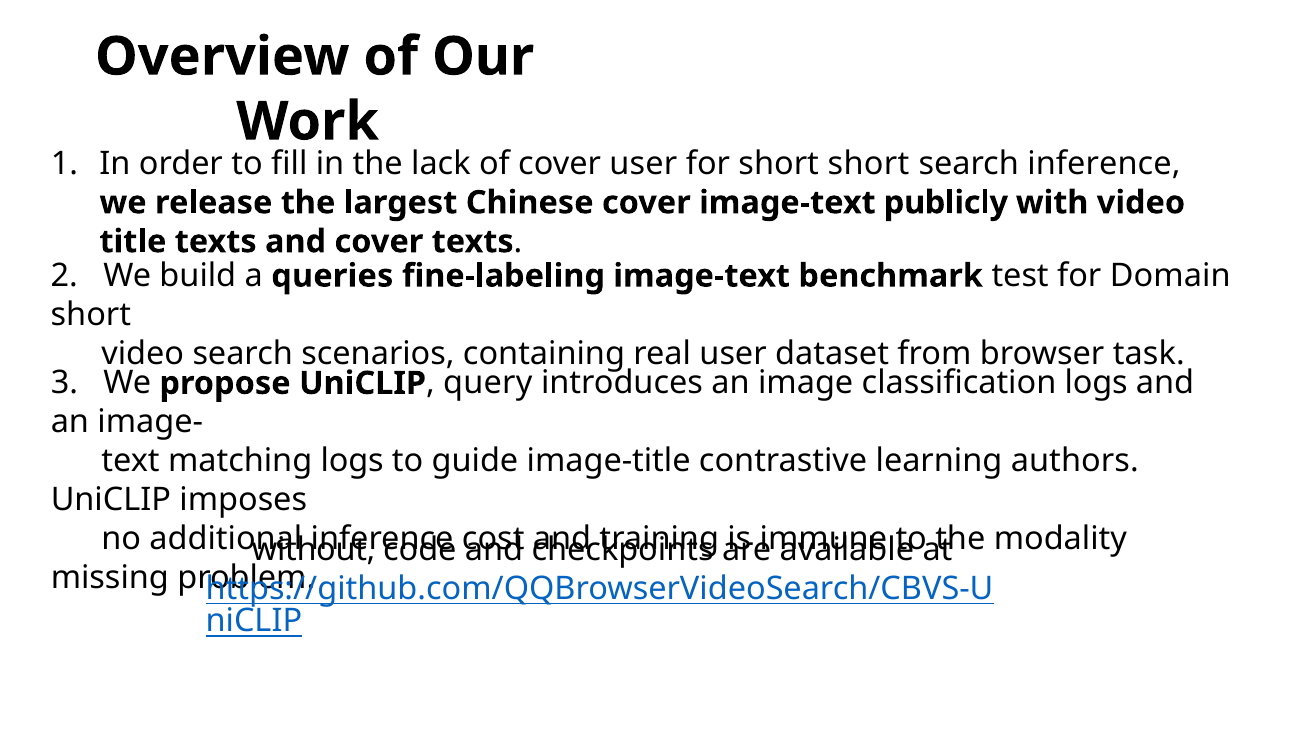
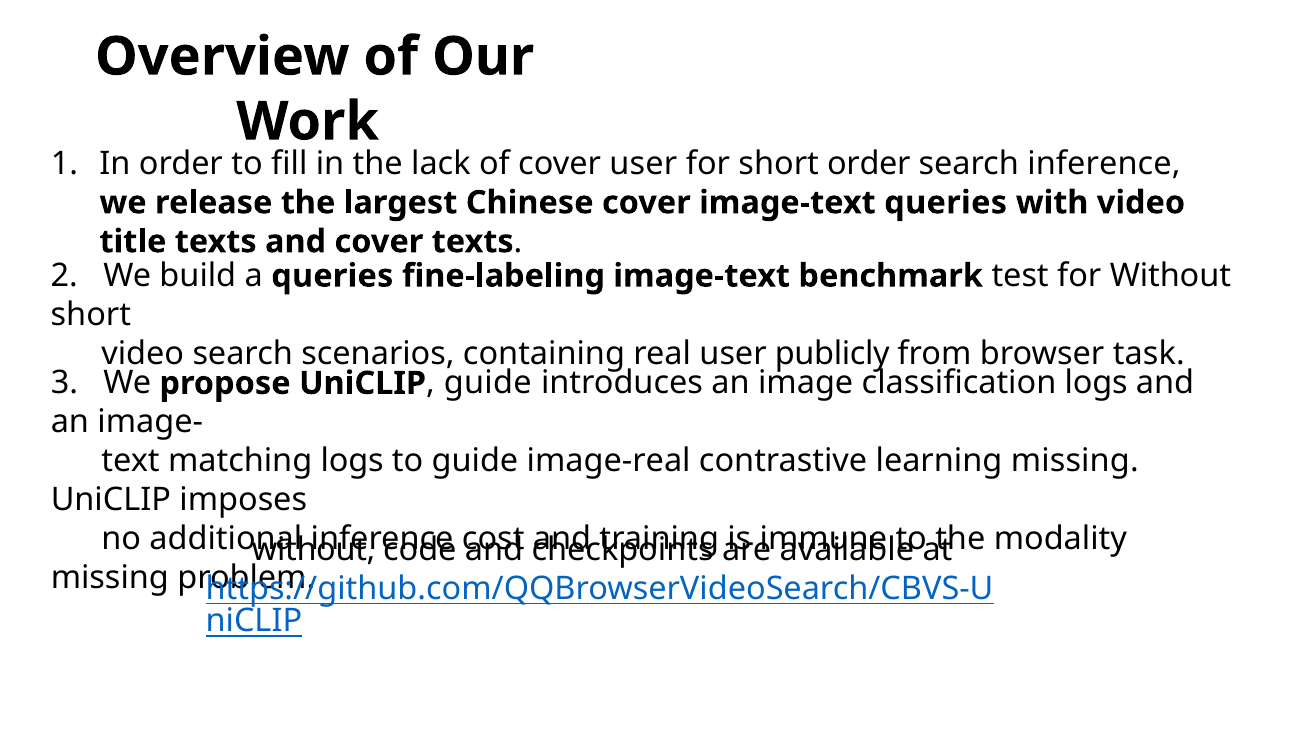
short short: short -> order (869, 164)
image-text publicly: publicly -> queries (946, 203)
for Domain: Domain -> Without (1170, 276)
dataset: dataset -> publicly (832, 354)
query: query -> guide (488, 383)
image-title: image-title -> image-real (609, 461)
learning authors: authors -> missing (1075, 461)
